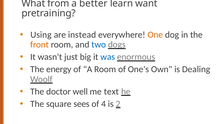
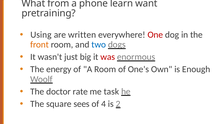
better: better -> phone (94, 3)
instead: instead -> written (82, 35)
One colour: orange -> red (155, 35)
was colour: blue -> red (108, 57)
Dealing: Dealing -> Enough (196, 69)
well: well -> rate (80, 92)
text: text -> task (111, 92)
